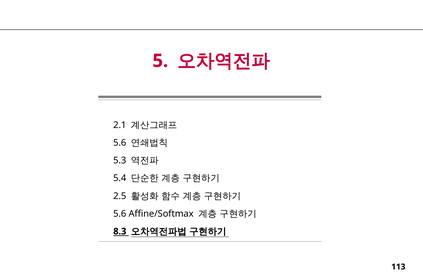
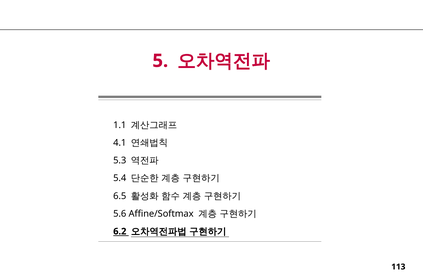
2.1: 2.1 -> 1.1 (120, 125)
5.6: 5.6 -> 4.1 (120, 143)
2.5: 2.5 -> 6.5 (120, 196)
8.3: 8.3 -> 6.2 (120, 231)
